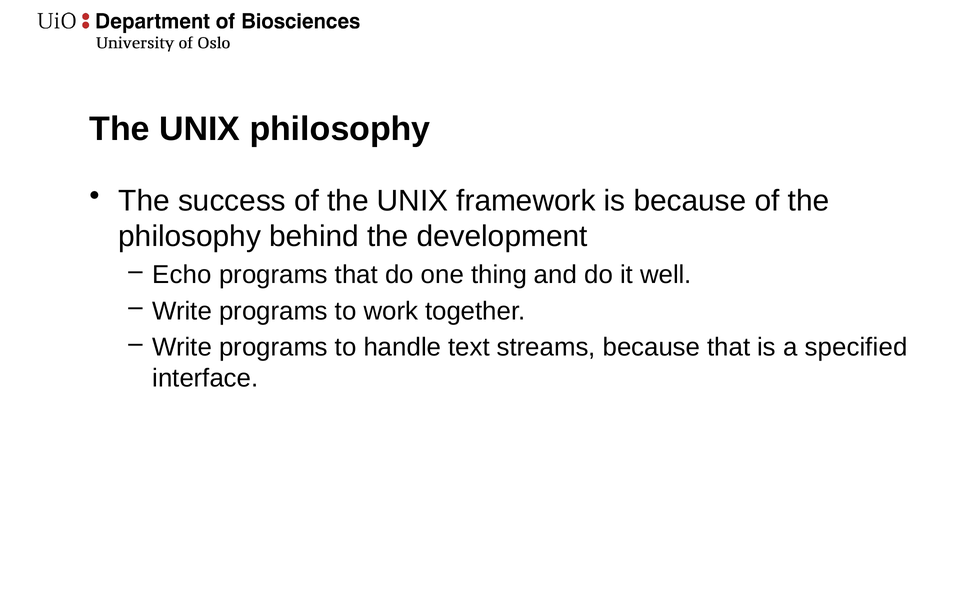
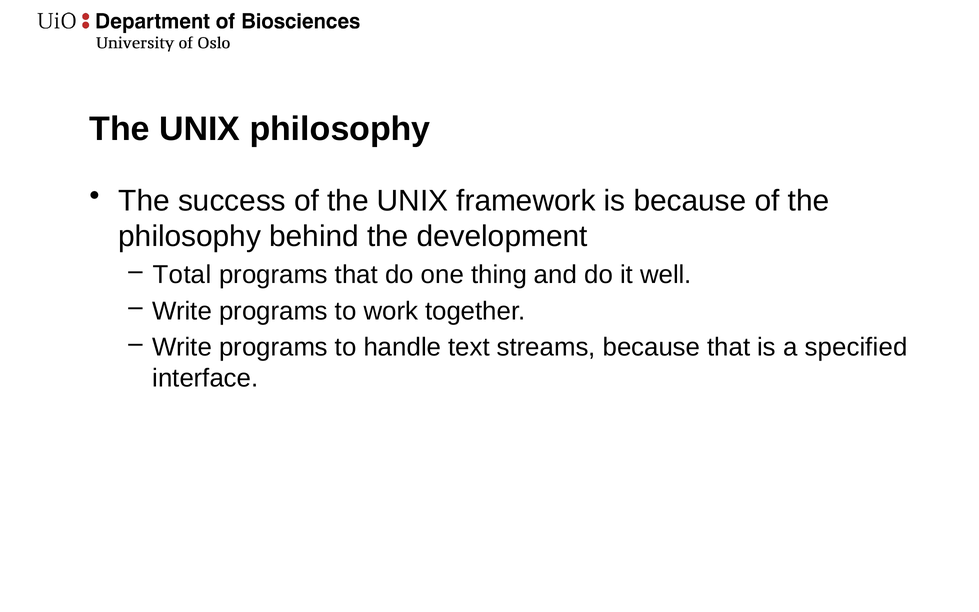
Echo: Echo -> Total (182, 275)
